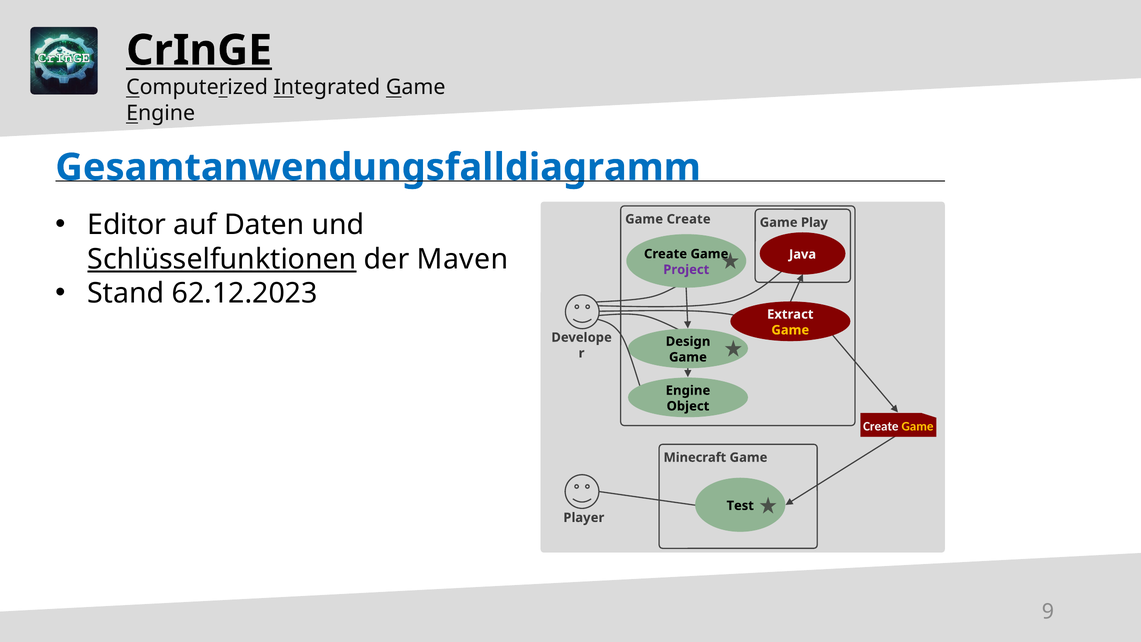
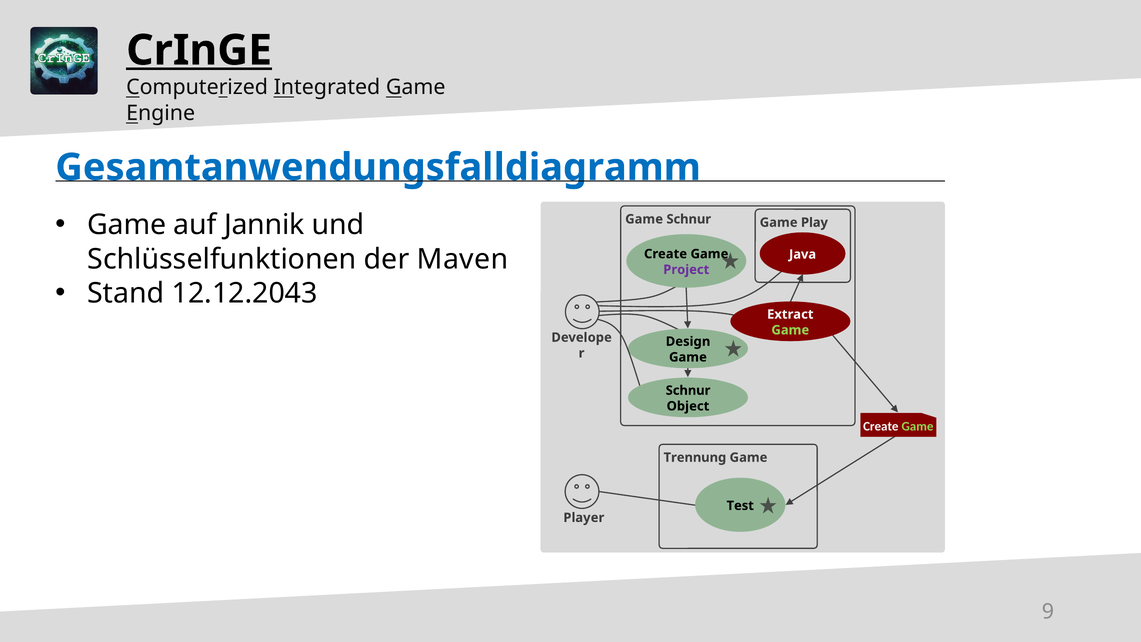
Editor: Editor -> Game (127, 225)
Daten: Daten -> Jannik (264, 225)
Create: Create -> Schnur (689, 219)
Schlüsselfunktionen underline: present -> none (222, 259)
62.12.2023: 62.12.2023 -> 12.12.2043 (245, 293)
Game colour: yellow -> light green (790, 330)
Engine: Engine -> Schnur (688, 390)
Game colour: yellow -> light green (918, 426)
Minecraft: Minecraft -> Trennung (695, 457)
